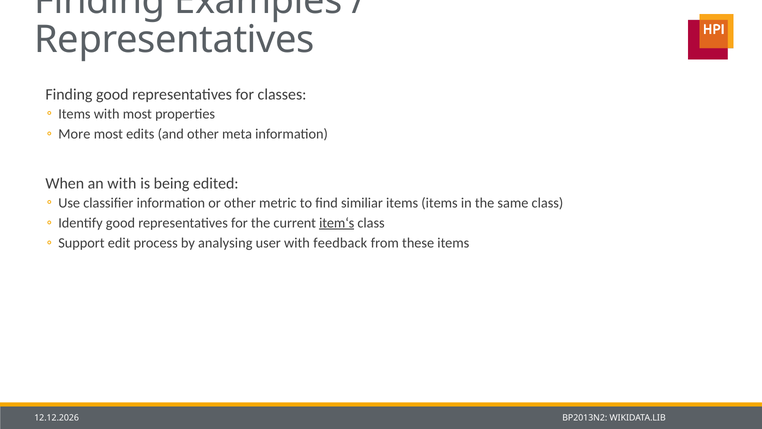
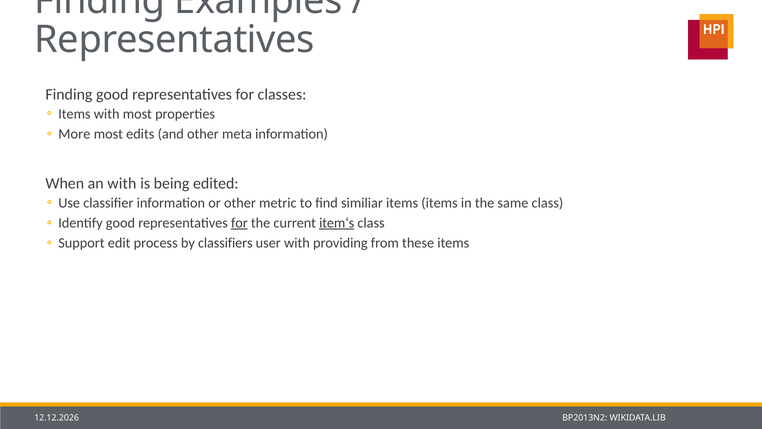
for underline: none -> present (239, 223)
analysing: analysing -> classifiers (225, 243)
feedback: feedback -> providing (340, 243)
